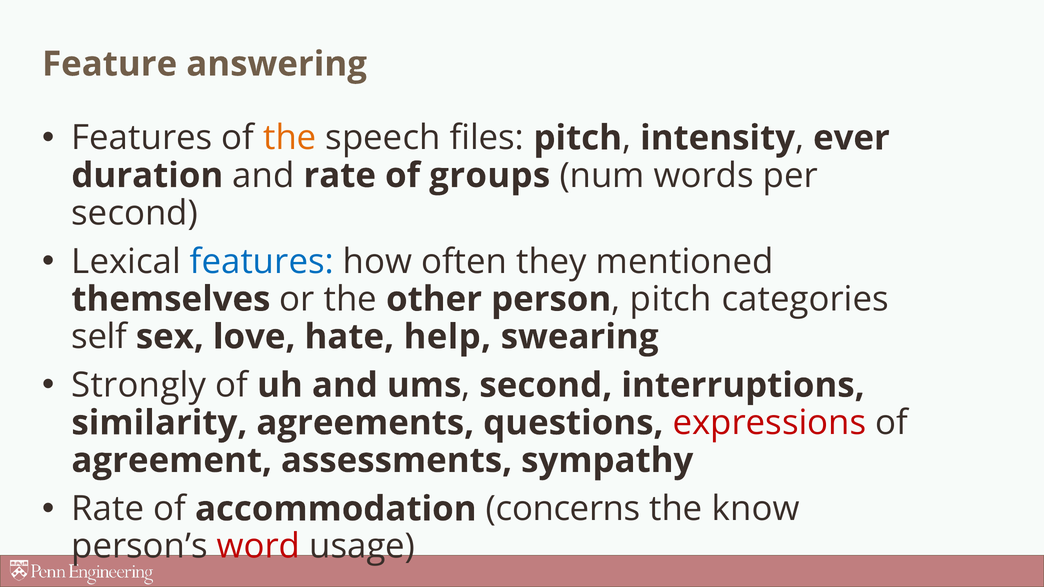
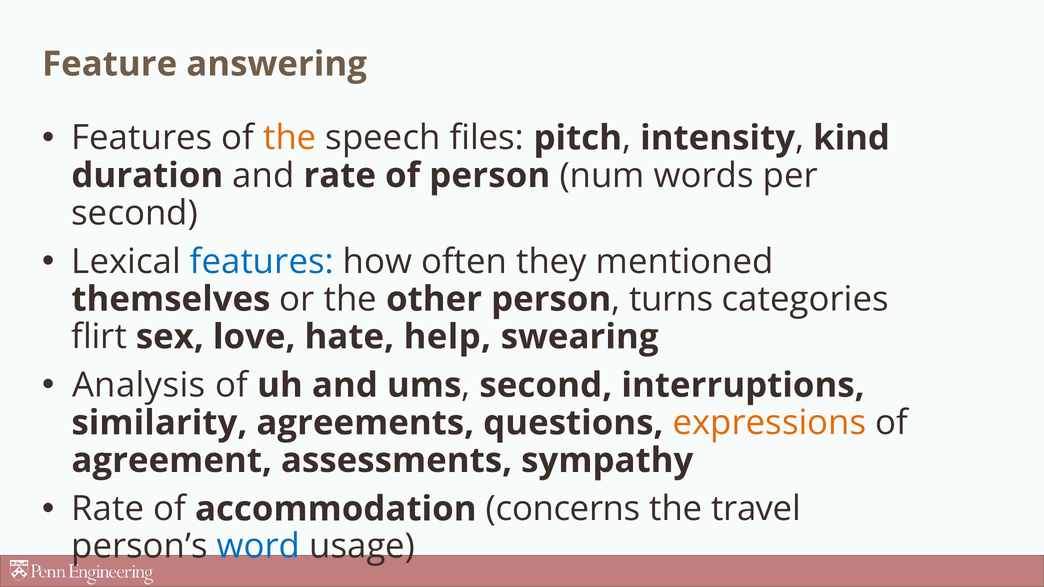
ever: ever -> kind (852, 138)
of groups: groups -> person (490, 176)
person pitch: pitch -> turns (671, 299)
self: self -> flirt (99, 337)
Strongly: Strongly -> Analysis (139, 385)
expressions colour: red -> orange (769, 423)
know: know -> travel (756, 509)
word colour: red -> blue (258, 547)
